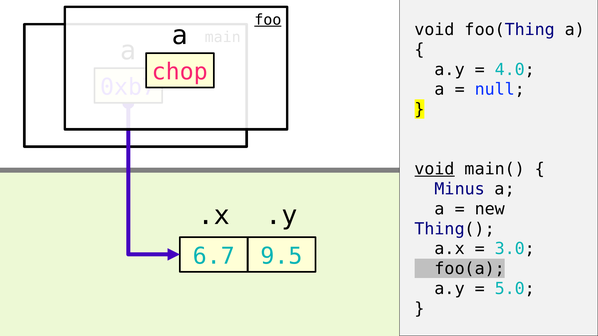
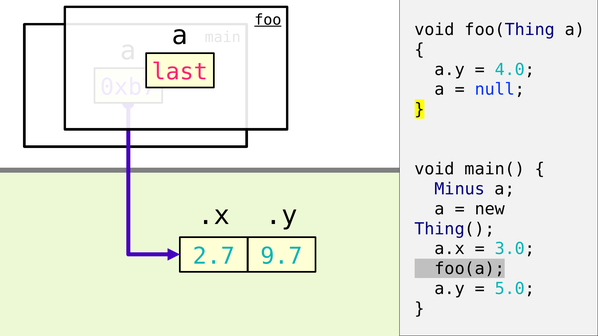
chop: chop -> last (180, 72)
void underline: present -> none (435, 169)
6.7: 6.7 -> 2.7 (214, 256)
9.5: 9.5 -> 9.7 (282, 256)
